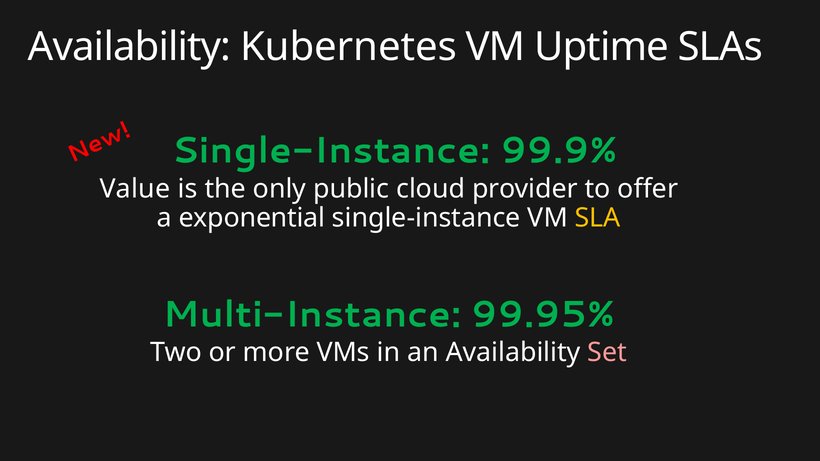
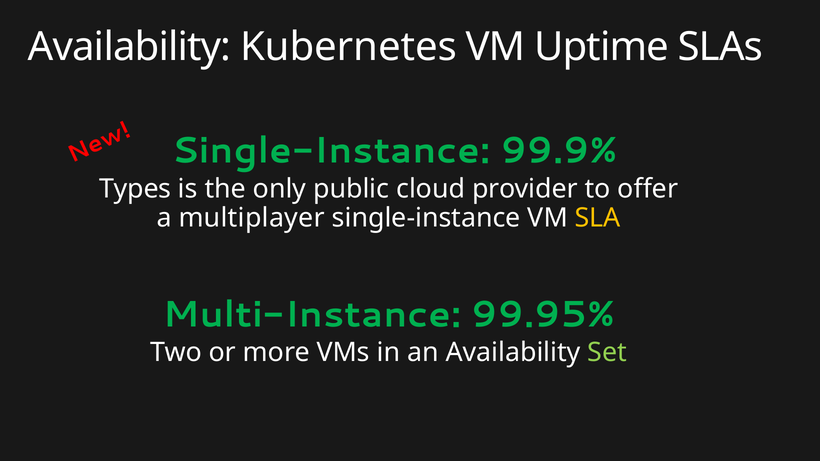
Value: Value -> Types (135, 189)
exponential: exponential -> multiplayer (252, 218)
Set colour: pink -> light green (607, 352)
